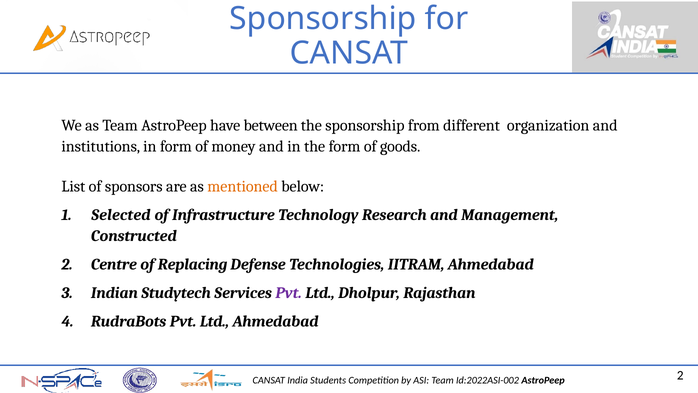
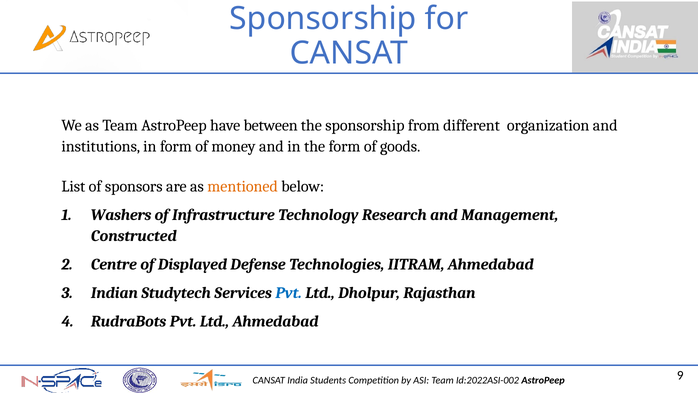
Selected: Selected -> Washers (121, 215)
Replacing: Replacing -> Displayed (193, 264)
Pvt colour: purple -> blue (289, 293)
AstroPeep 2: 2 -> 9 (680, 375)
